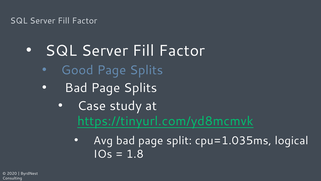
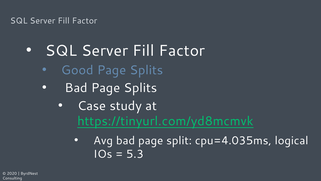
cpu=1.035ms: cpu=1.035ms -> cpu=4.035ms (233, 140)
1.8: 1.8 -> 5.3 (135, 154)
